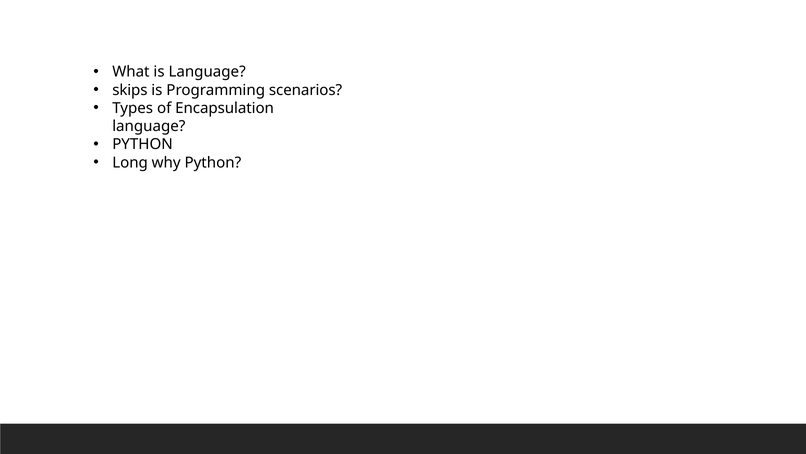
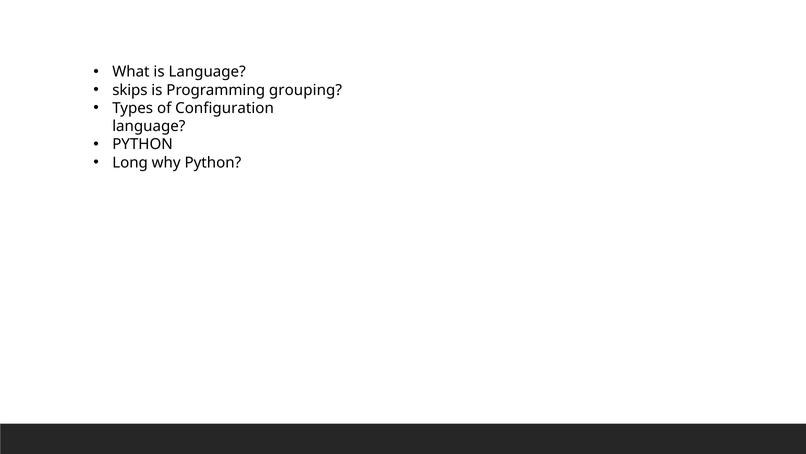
scenarios: scenarios -> grouping (305, 90)
Encapsulation: Encapsulation -> Configuration (225, 108)
